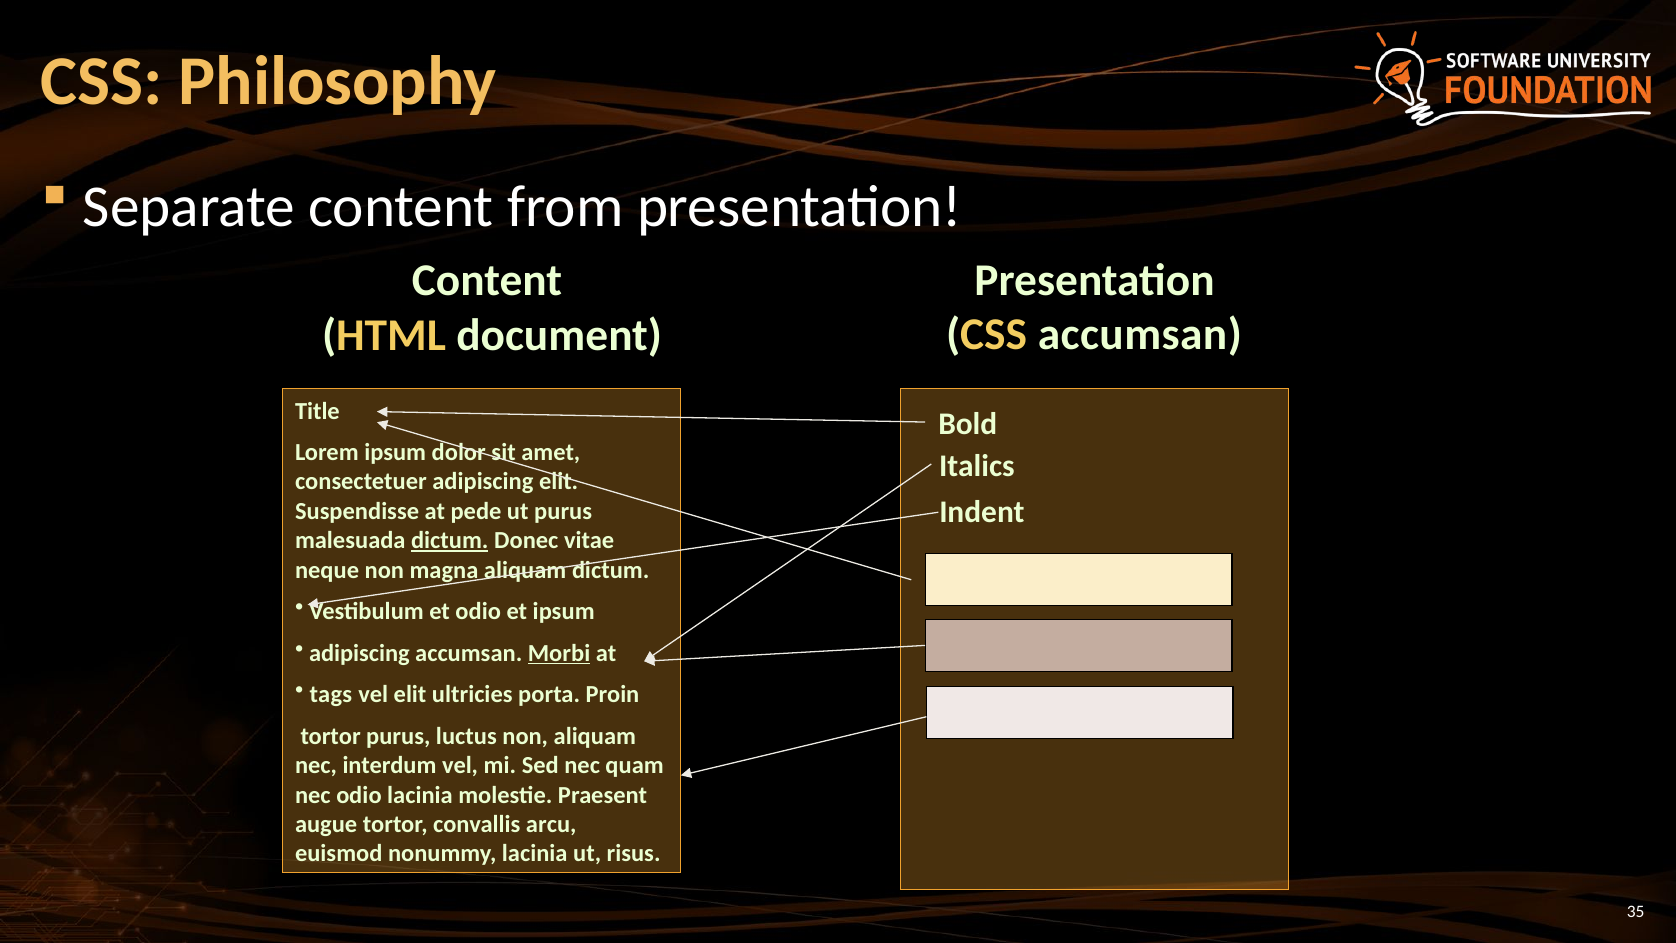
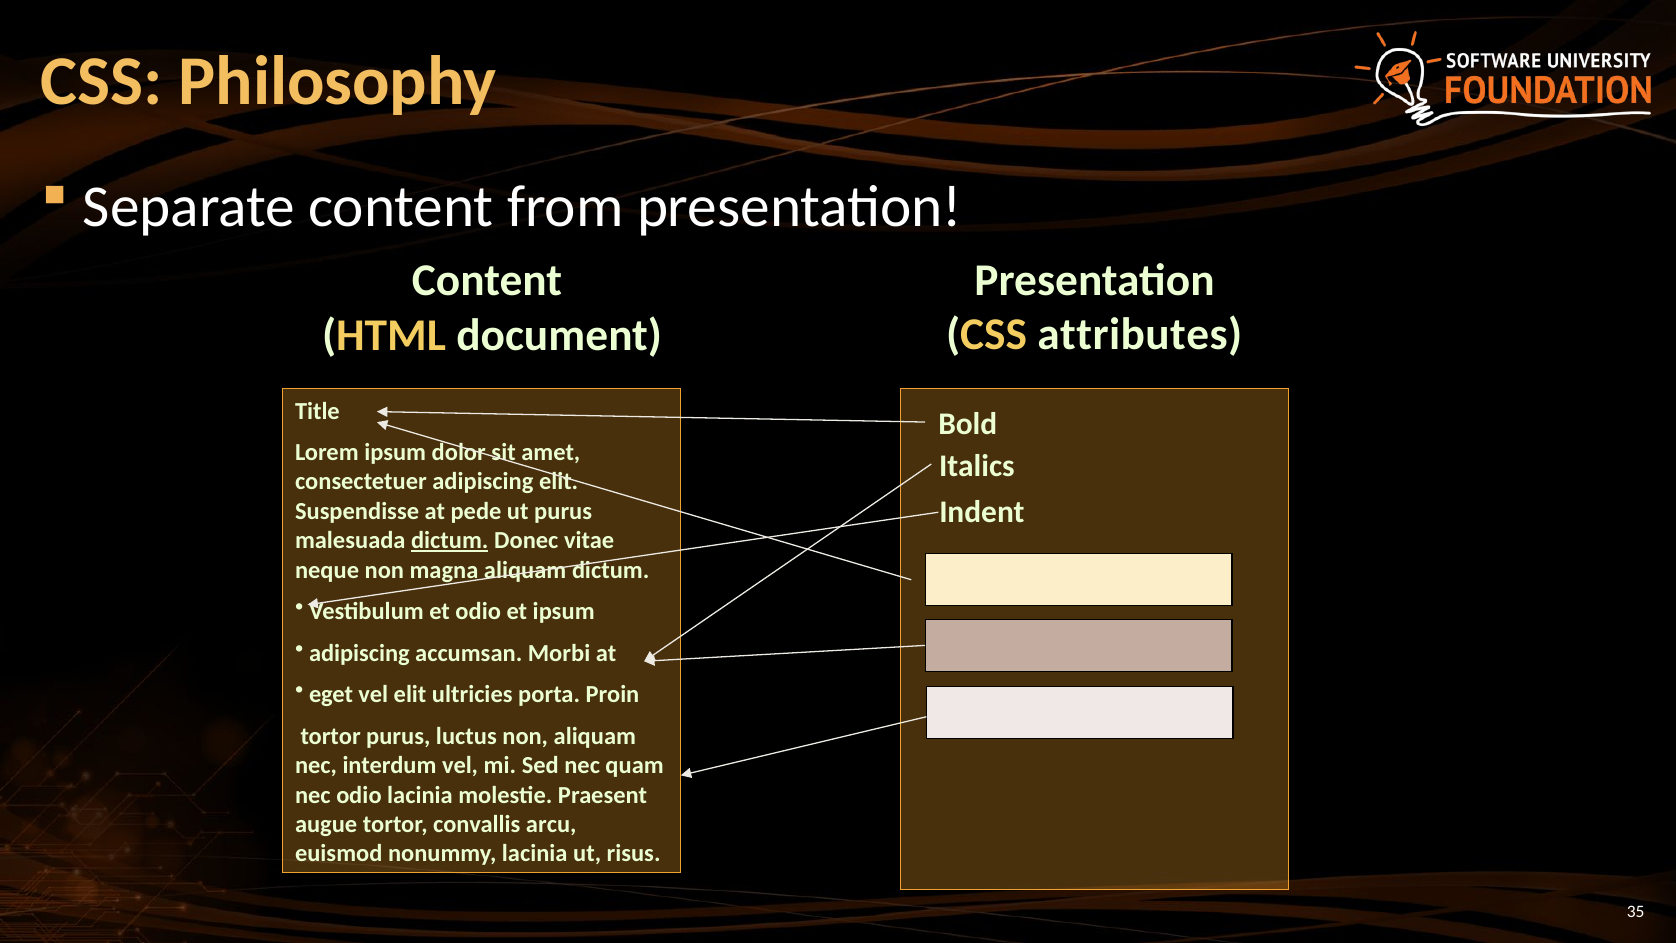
CSS accumsan: accumsan -> attributes (1140, 335)
Morbi underline: present -> none (559, 653)
tags: tags -> eget (331, 695)
